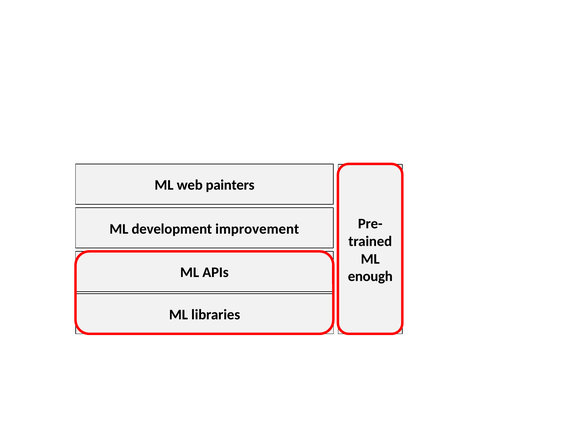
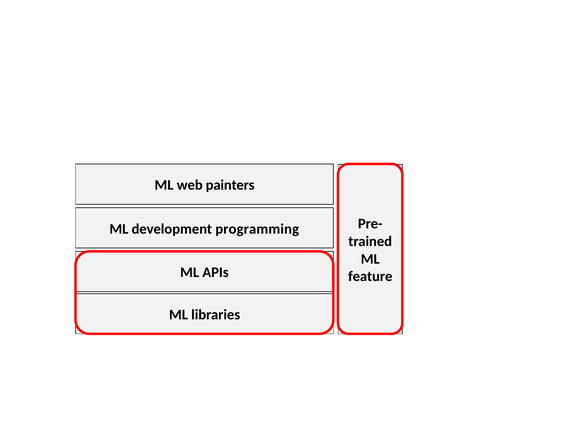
improvement: improvement -> programming (257, 229)
enough: enough -> feature (370, 276)
